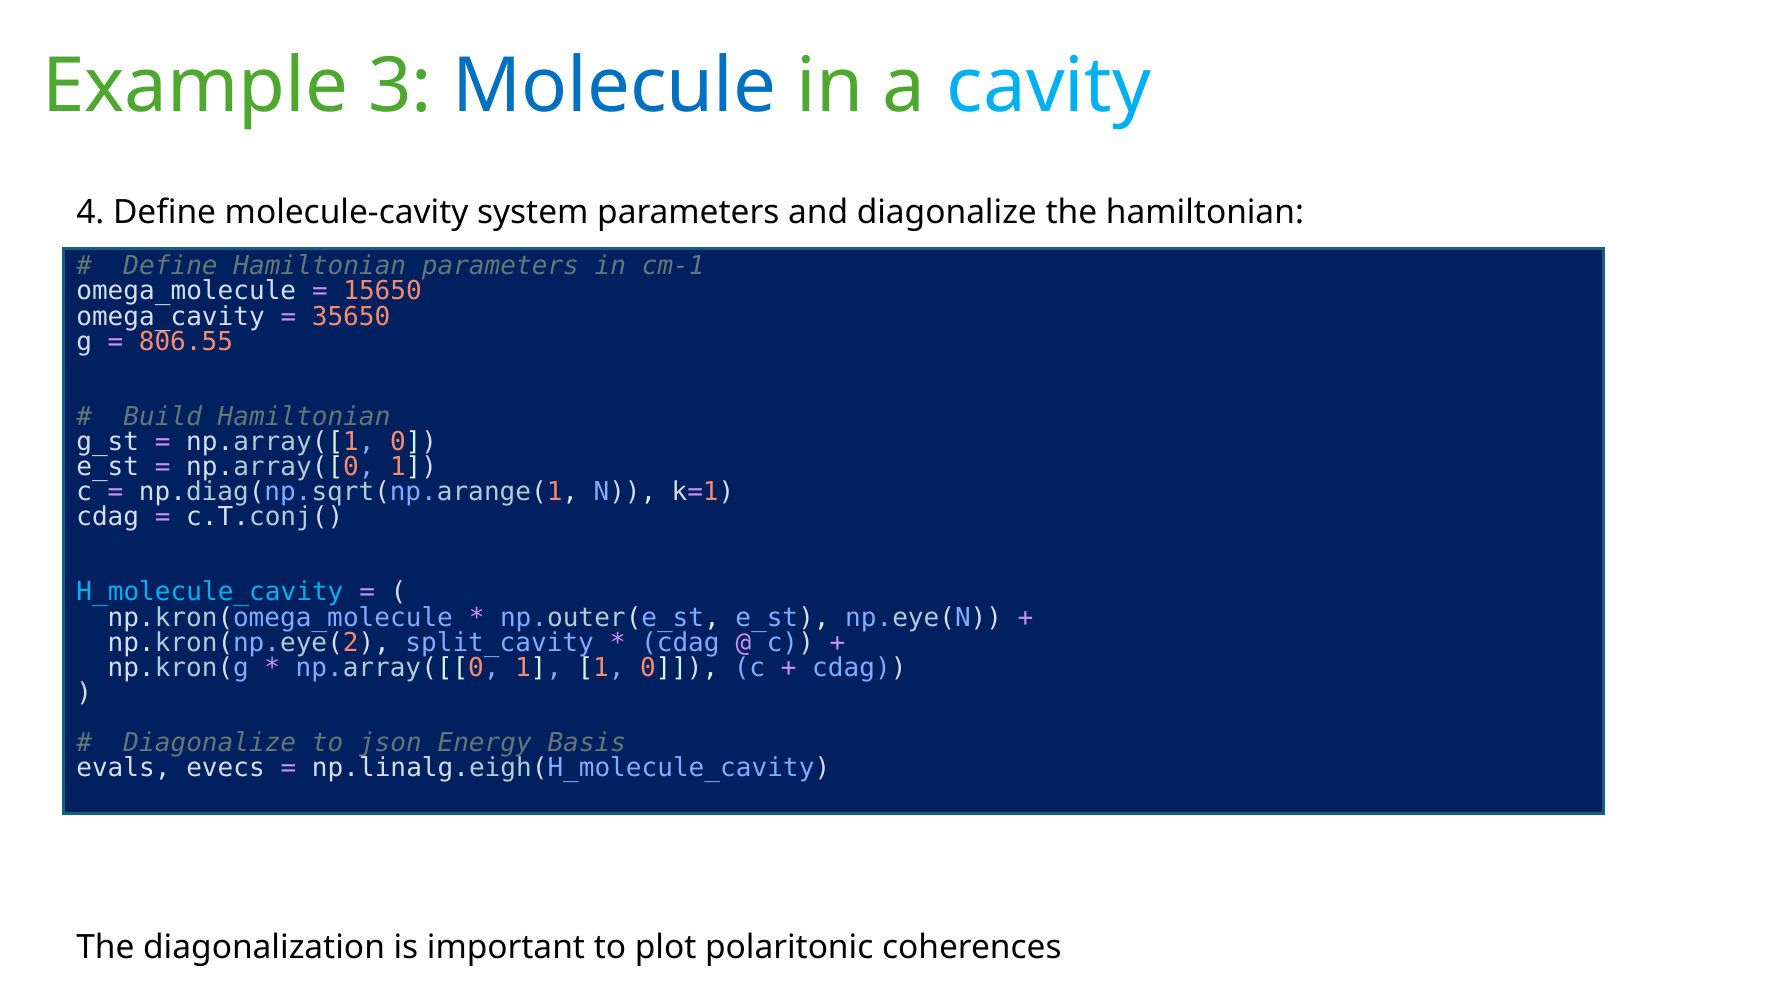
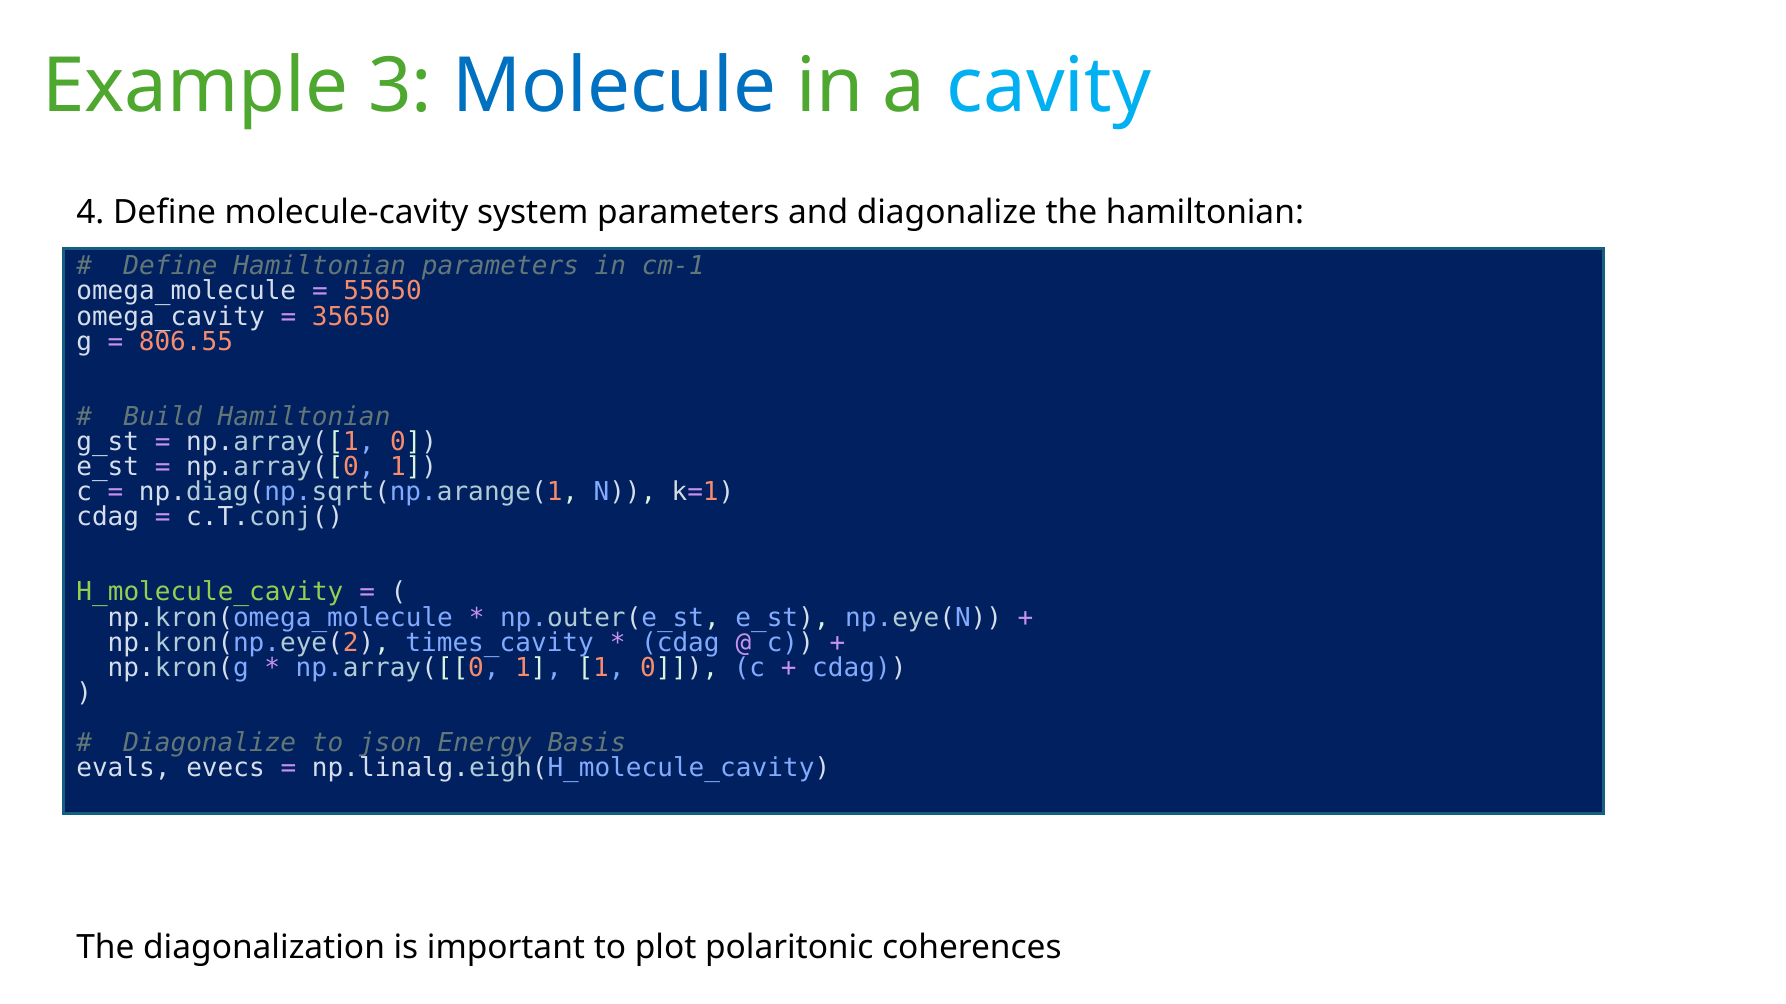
15650: 15650 -> 55650 (383, 292)
H_molecule_cavity colour: light blue -> light green (210, 593)
split_cavity: split_cavity -> times_cavity (500, 643)
